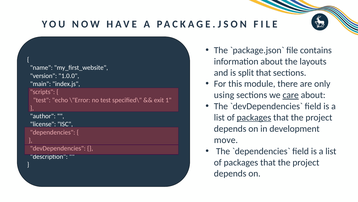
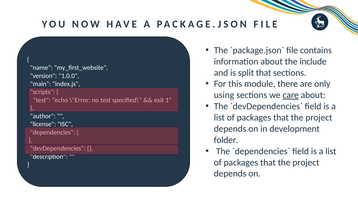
layouts: layouts -> include (313, 61)
packages underline: present -> none (254, 117)
move: move -> folder (226, 140)
